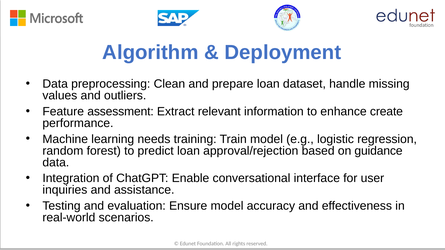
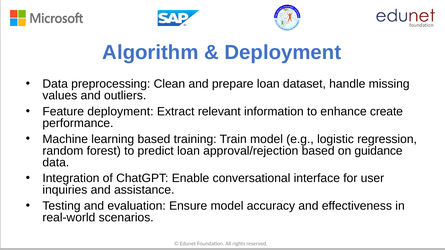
Feature assessment: assessment -> deployment (120, 112)
learning needs: needs -> based (154, 139)
